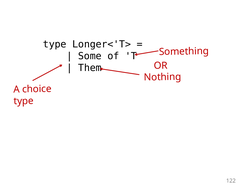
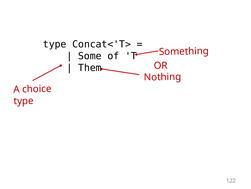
Longer<'T>: Longer<'T> -> Concat<'T> (102, 44)
